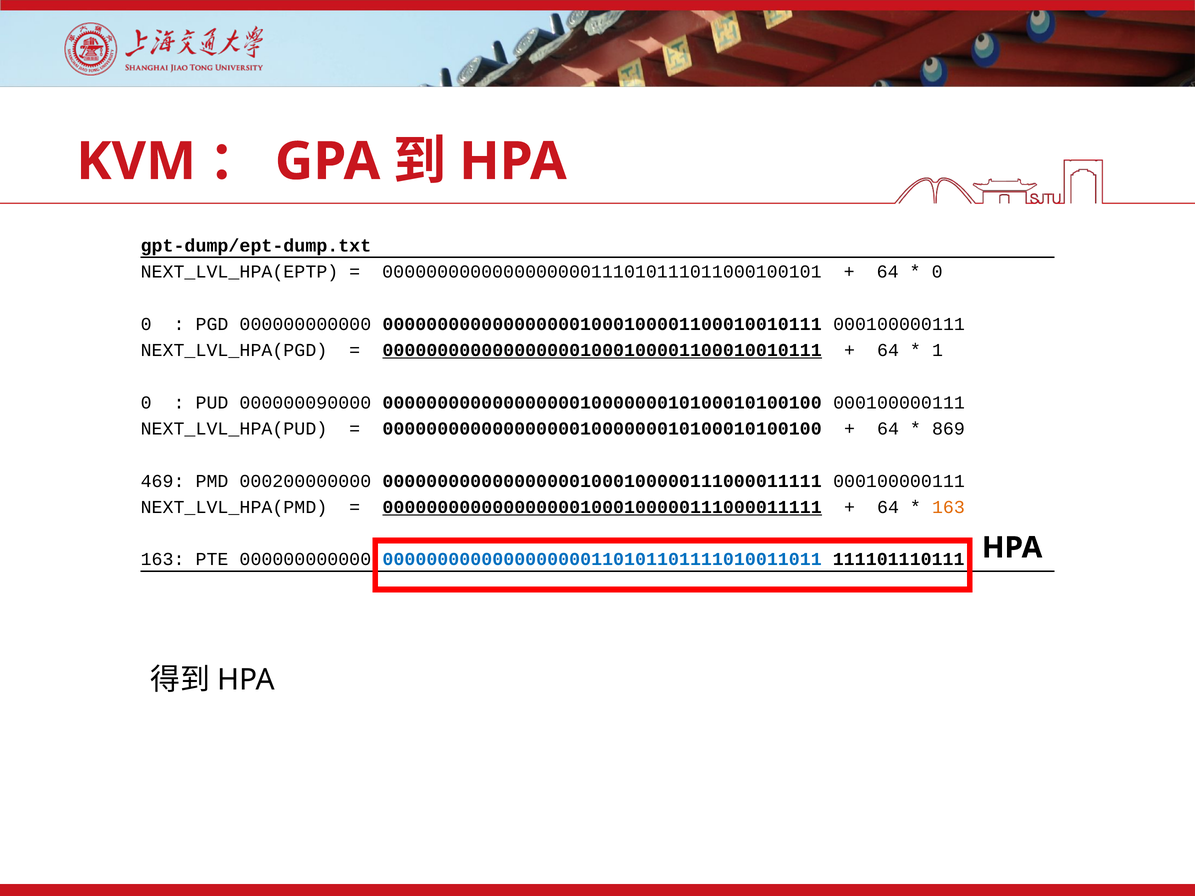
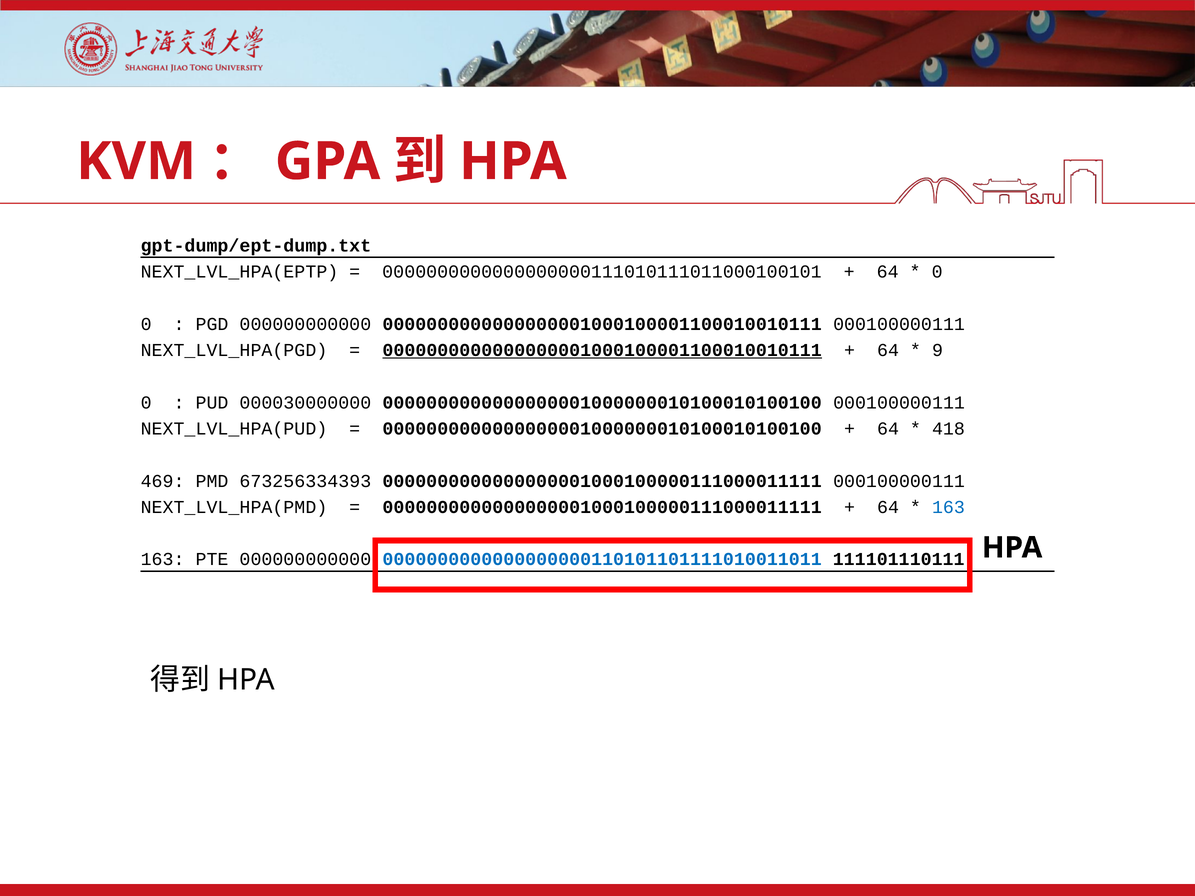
1: 1 -> 9 (938, 350)
000000090000: 000000090000 -> 000030000000 (305, 403)
869: 869 -> 418 (948, 429)
000200000000: 000200000000 -> 673256334393 (305, 481)
0000000000000000001000100000111000011111 underline: present -> none (602, 507)
163 colour: orange -> blue (948, 507)
